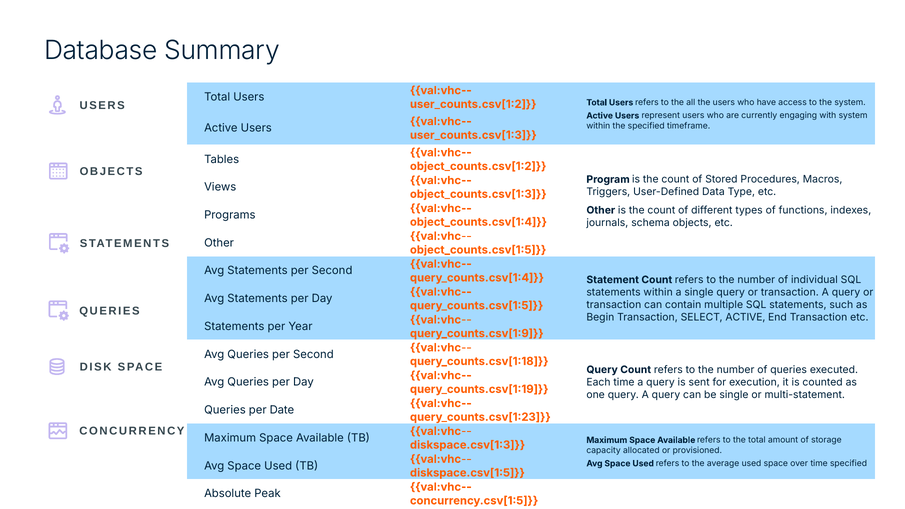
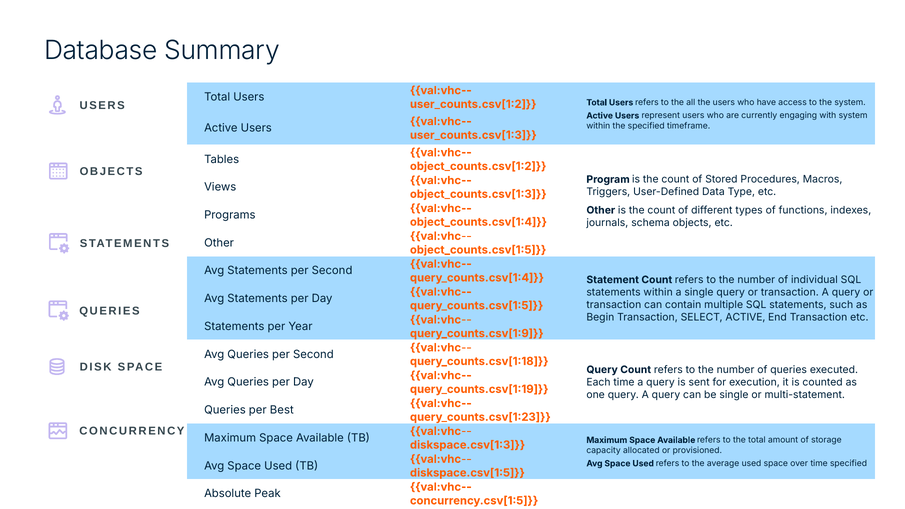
Date: Date -> Best (282, 410)
